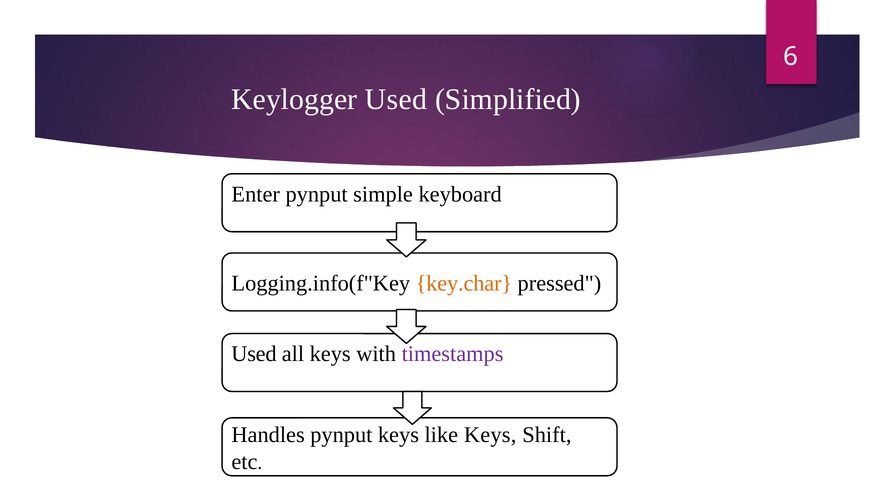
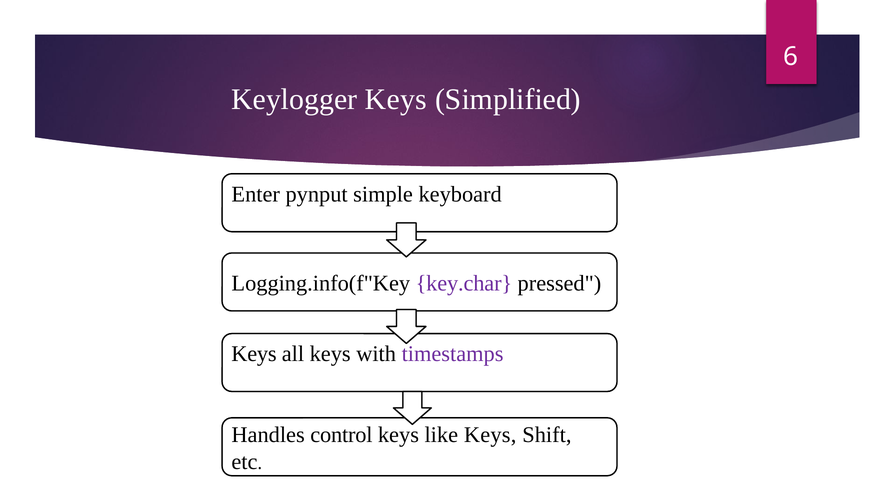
Keylogger Used: Used -> Keys (396, 100)
key.char colour: orange -> purple (464, 283)
Used: Used -> Keys (254, 354)
Handles pynput: pynput -> control (341, 434)
